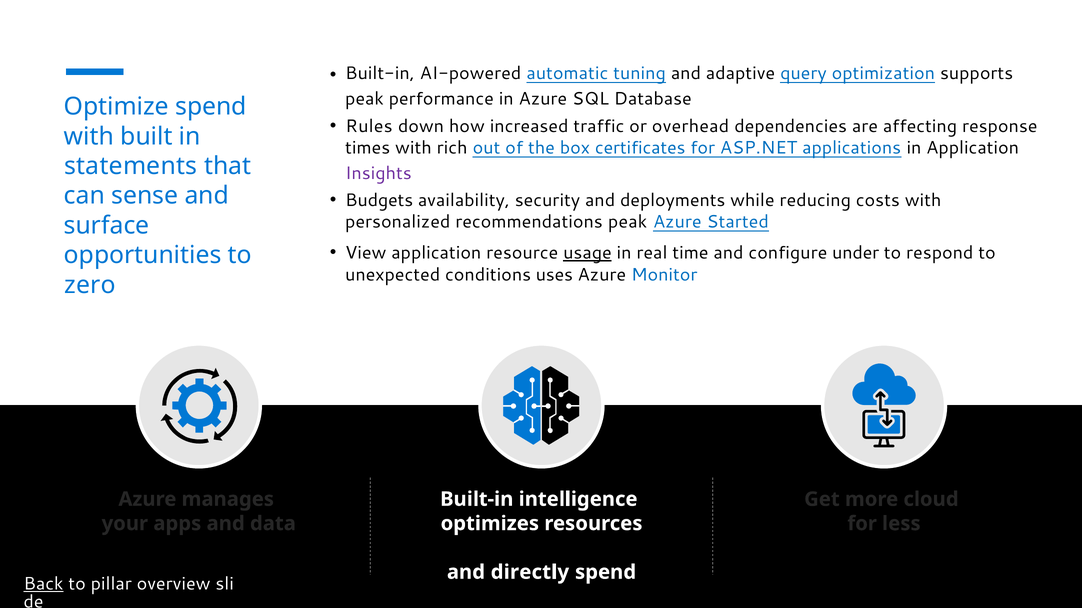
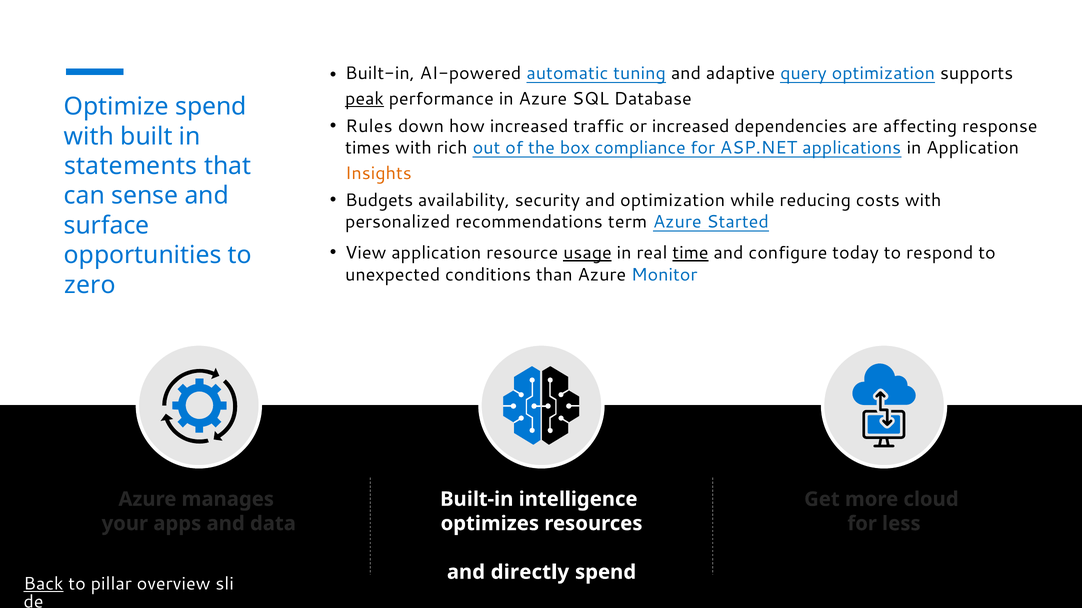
peak underline: none -> present (364, 99)
or overhead: overhead -> increased (691, 126)
certificates: certificates -> compliance (640, 148)
Insights colour: purple -> orange (378, 173)
and deployments: deployments -> optimization (673, 201)
recommendations peak: peak -> term (628, 222)
time underline: none -> present (690, 253)
under: under -> today (856, 253)
uses: uses -> than (554, 275)
